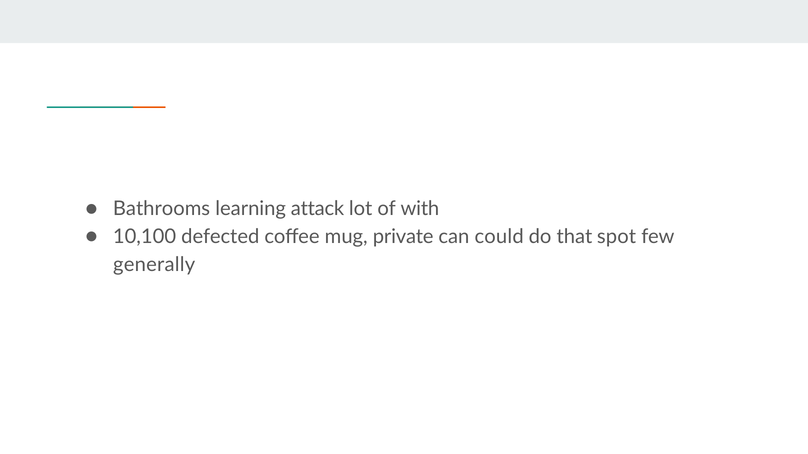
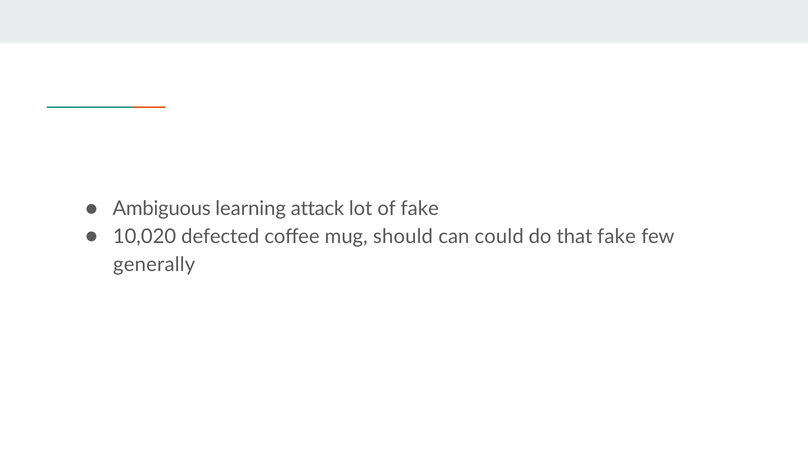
Bathrooms: Bathrooms -> Ambiguous (162, 209)
of with: with -> fake (420, 209)
10,100: 10,100 -> 10,020 (145, 237)
private: private -> should (403, 237)
that spot: spot -> fake (617, 237)
